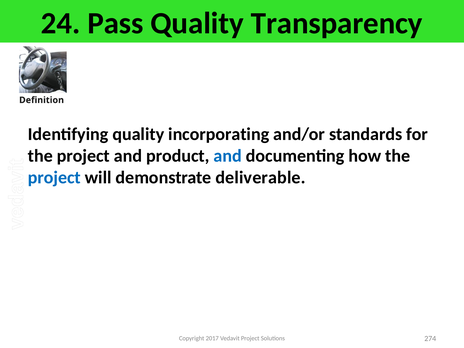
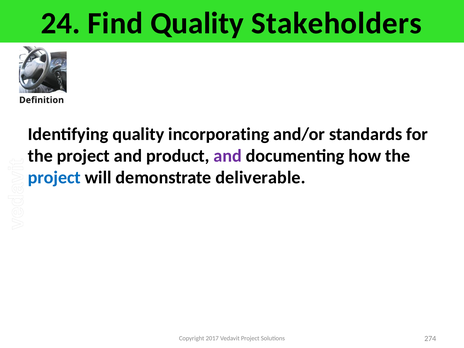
Pass: Pass -> Find (115, 23)
Transparency: Transparency -> Stakeholders (337, 23)
and colour: blue -> purple (228, 156)
